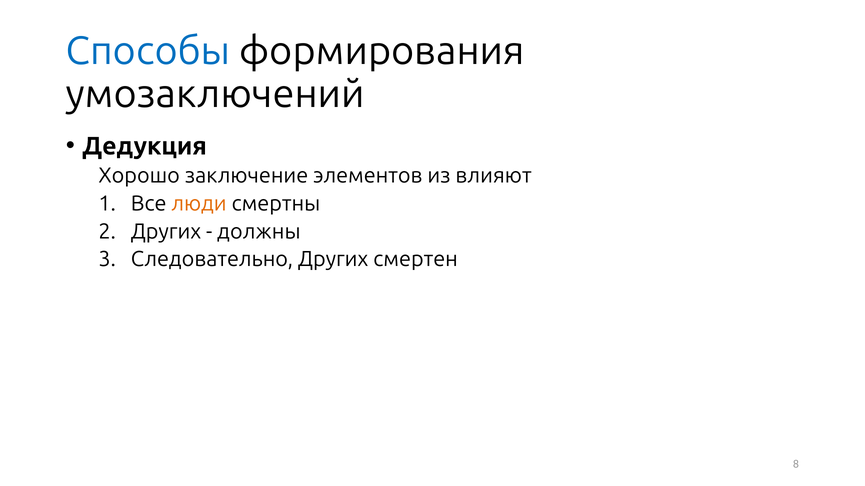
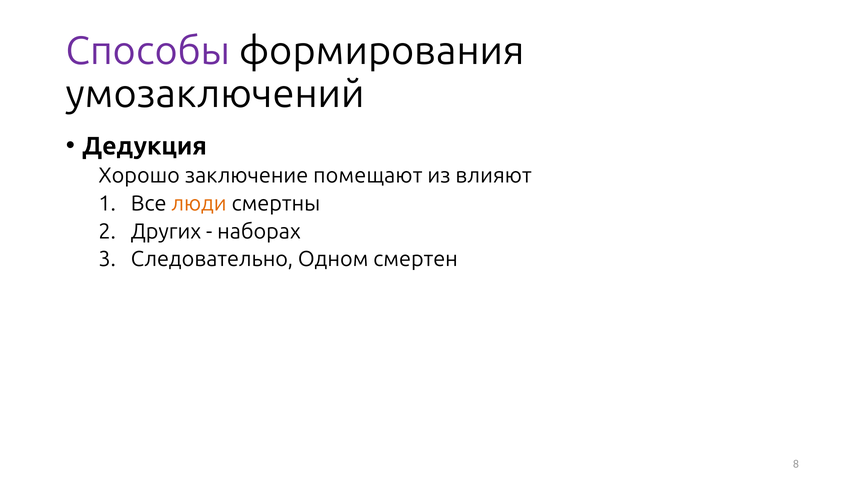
Способы colour: blue -> purple (148, 51)
элементов: элементов -> помещают (368, 176)
должны: должны -> наборах (259, 232)
Следовательно Других: Других -> Одном (333, 260)
